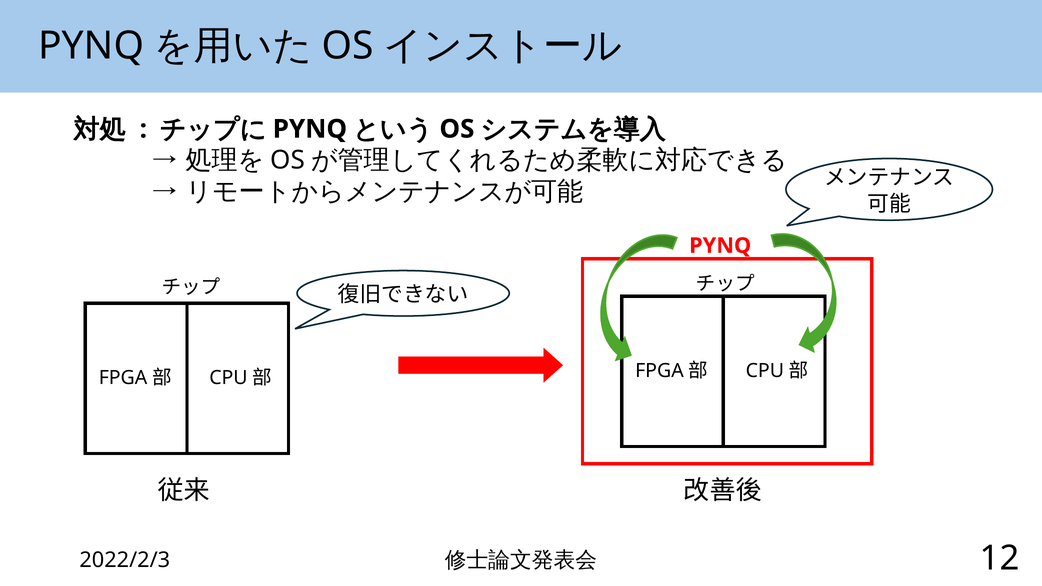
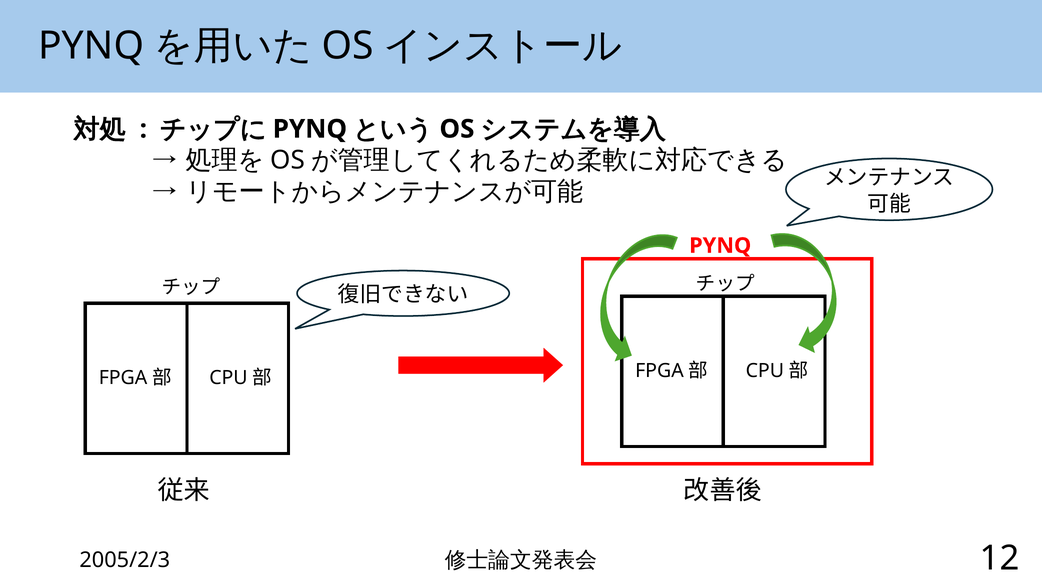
2022/2/3: 2022/2/3 -> 2005/2/3 (125, 560)
